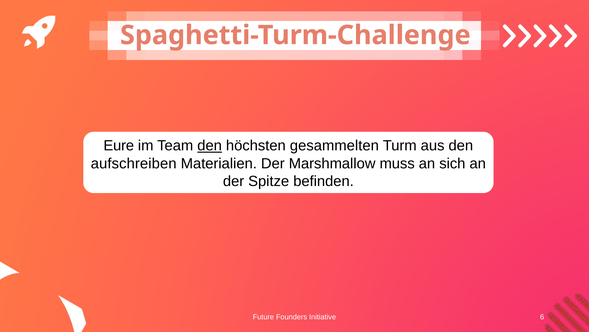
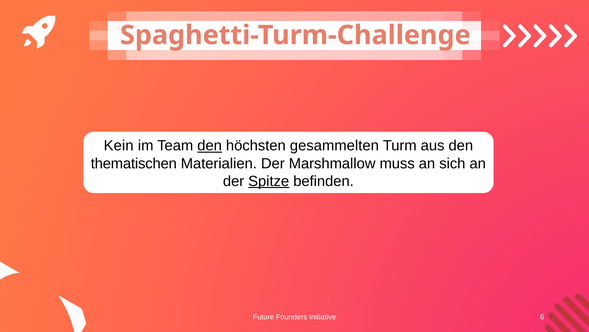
Eure: Eure -> Kein (119, 145)
aufschreiben: aufschreiben -> thematischen (134, 163)
Spitze underline: none -> present (269, 181)
